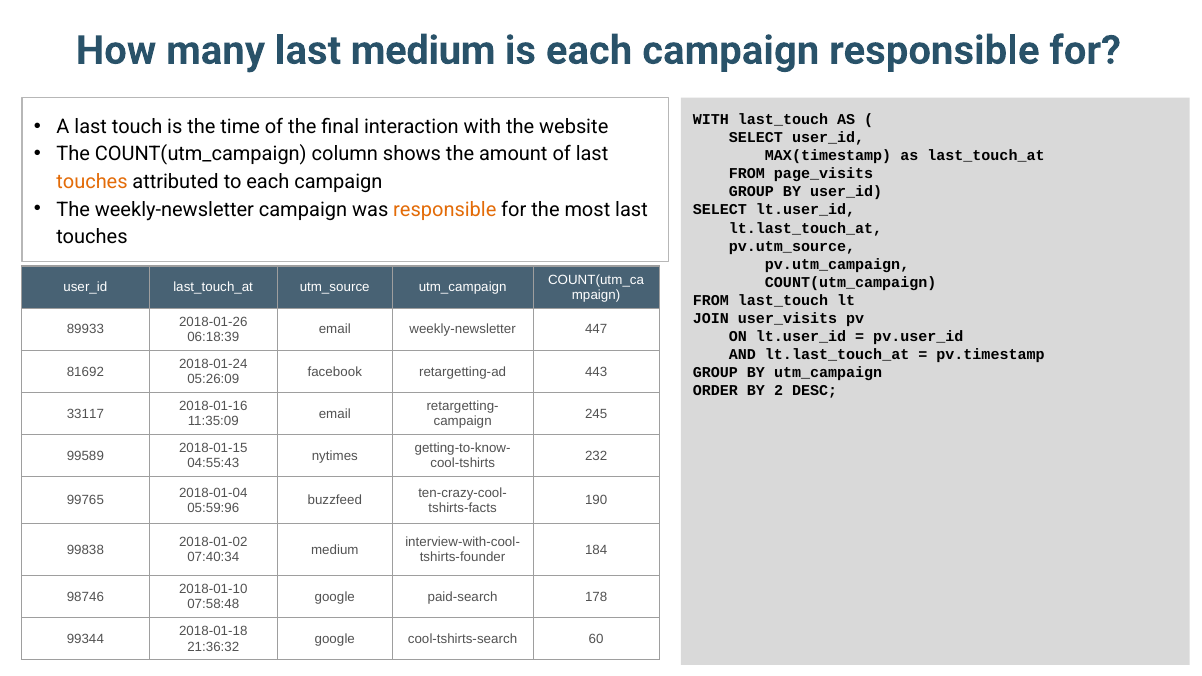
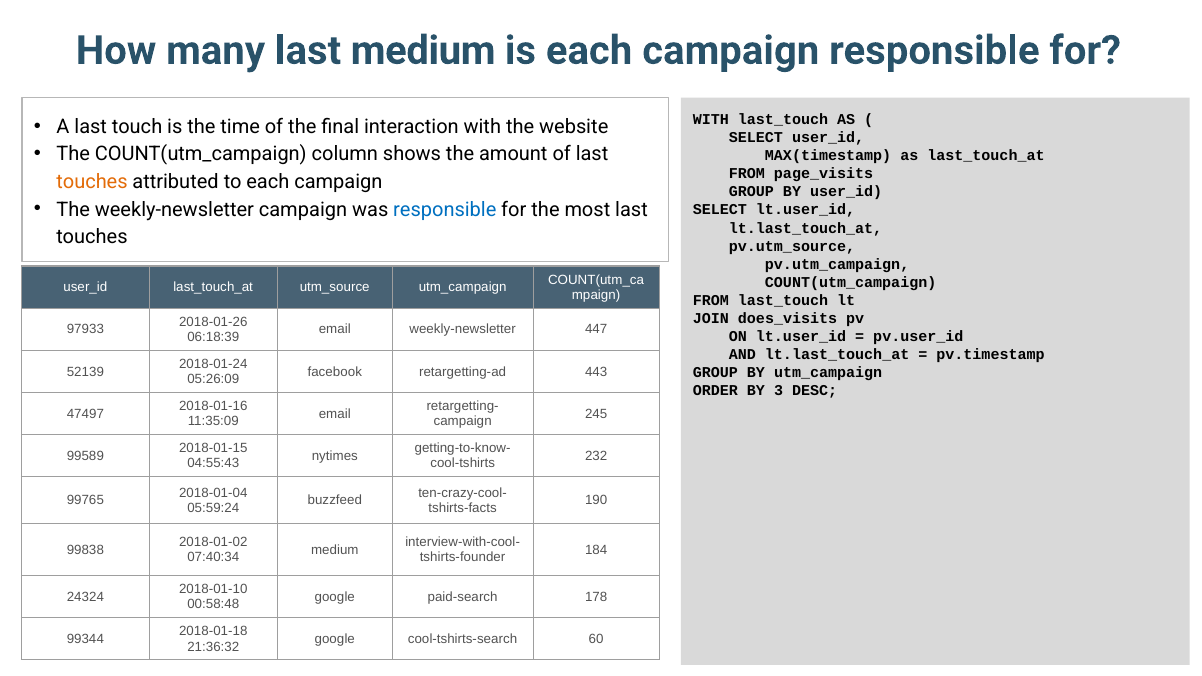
responsible colour: orange -> blue (445, 209)
user_visits: user_visits -> does_visits (788, 318)
89933: 89933 -> 97933 (85, 330)
81692: 81692 -> 52139 (85, 372)
2: 2 -> 3 (779, 391)
33117: 33117 -> 47497 (85, 414)
05:59:96: 05:59:96 -> 05:59:24 (213, 508)
98746: 98746 -> 24324 (85, 597)
07:58:48: 07:58:48 -> 00:58:48 (213, 605)
